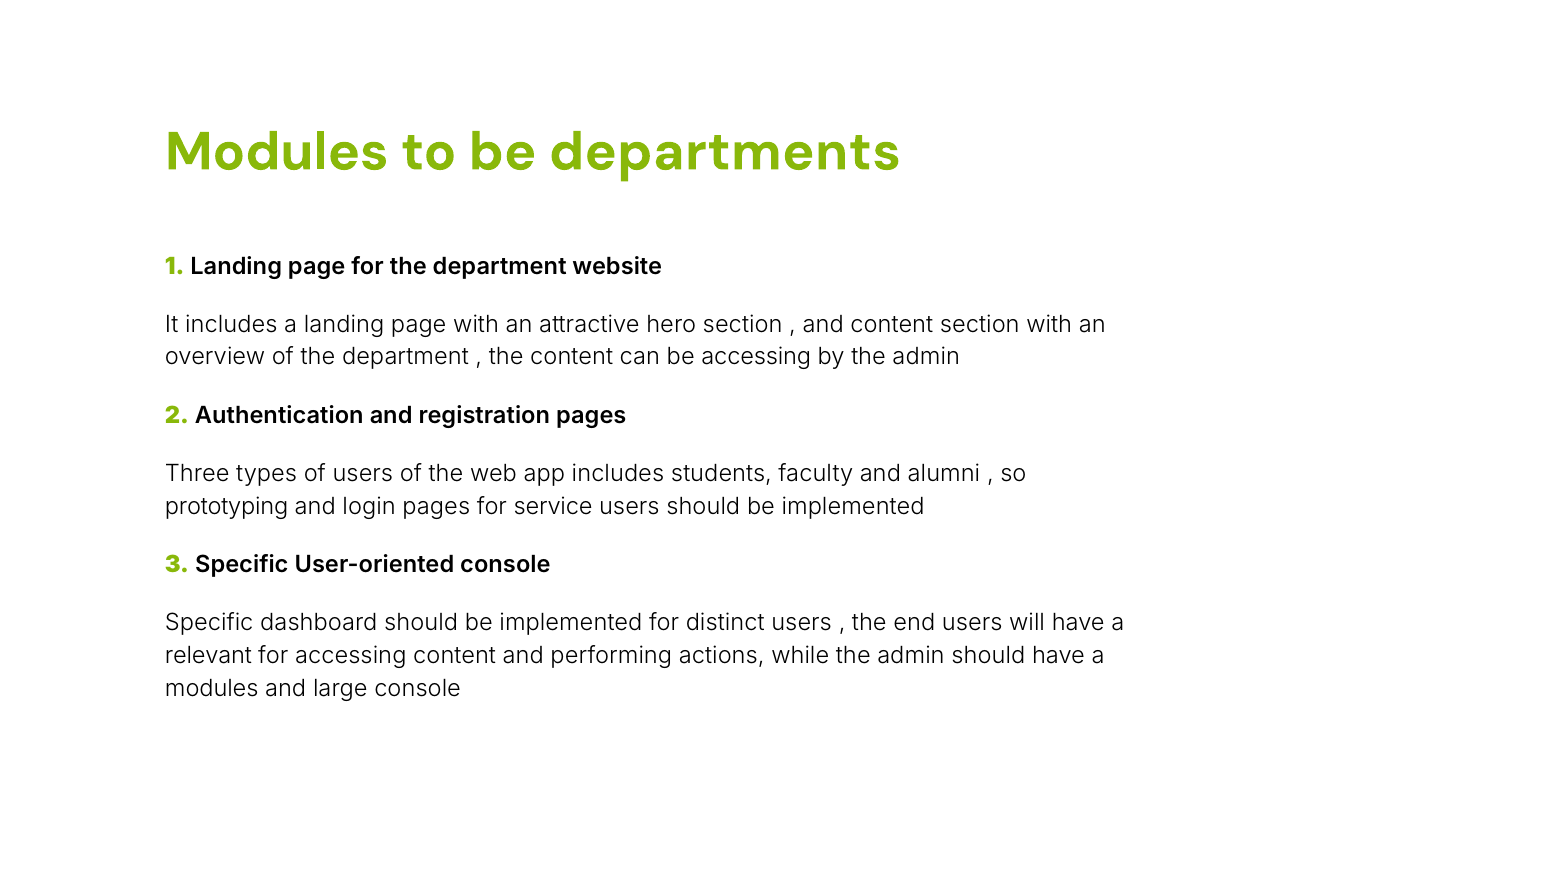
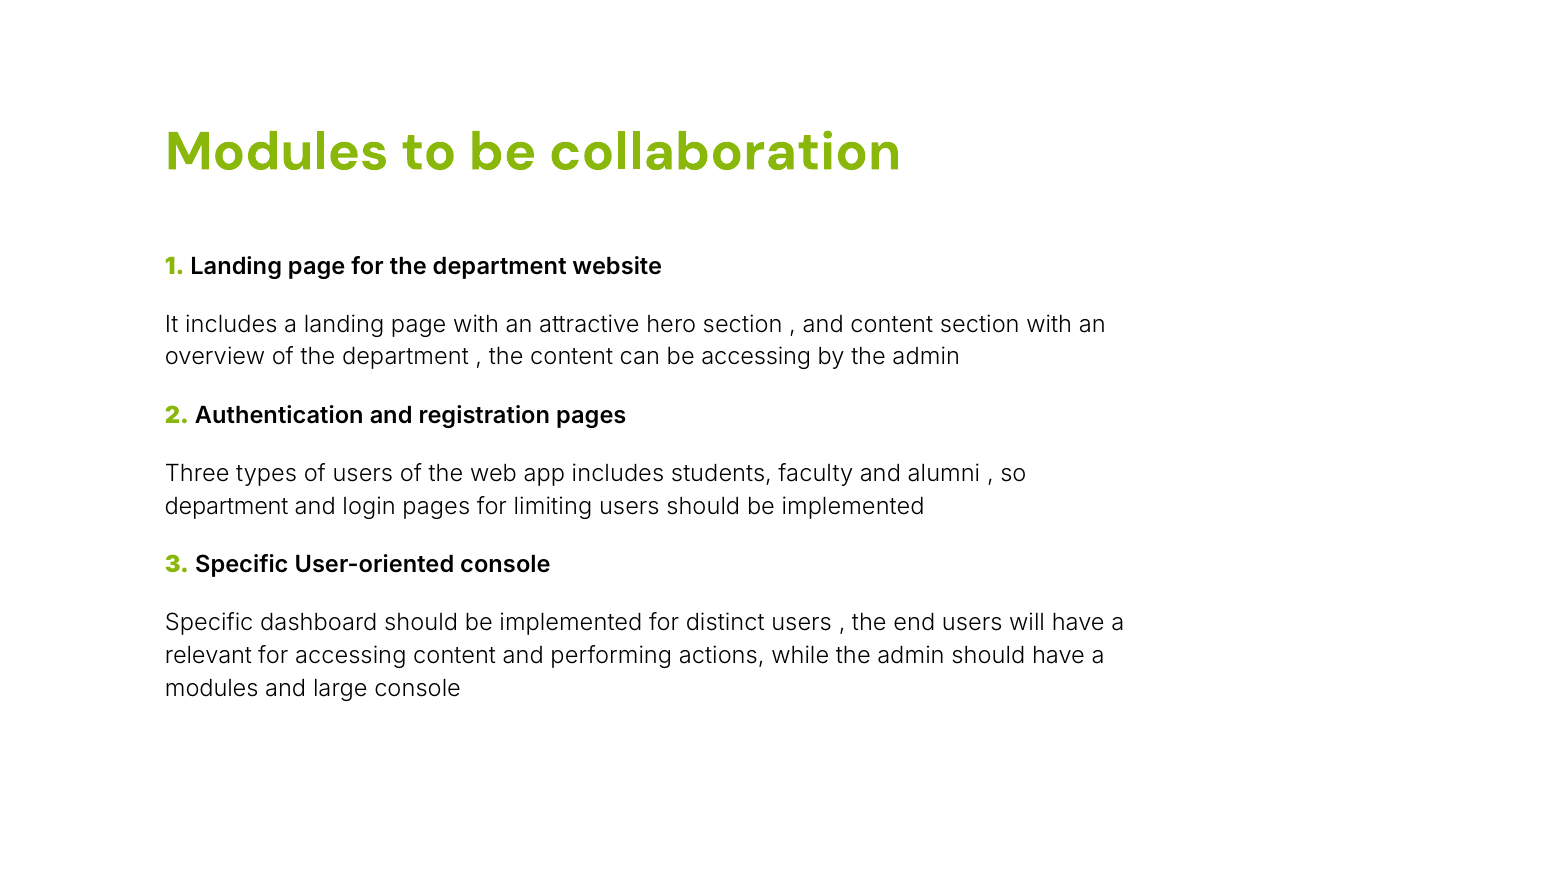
departments: departments -> collaboration (725, 152)
prototyping: prototyping -> department (227, 507)
service: service -> limiting (553, 507)
